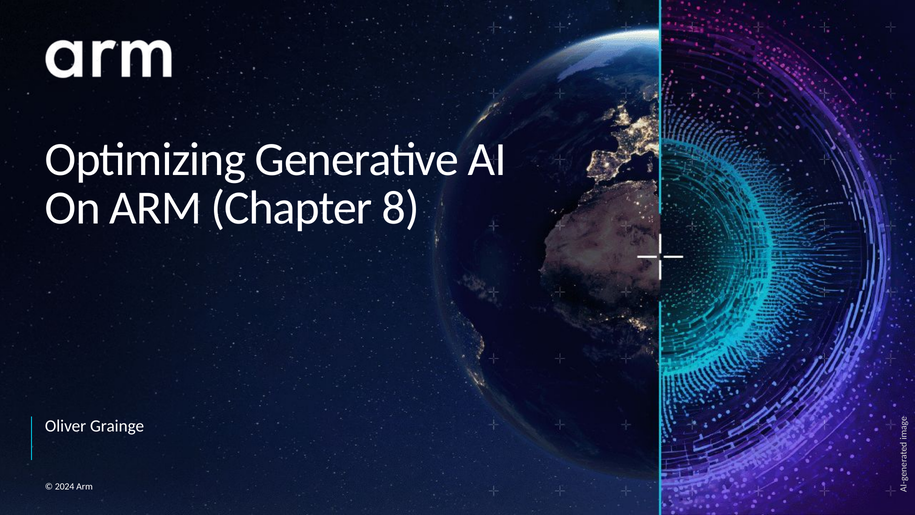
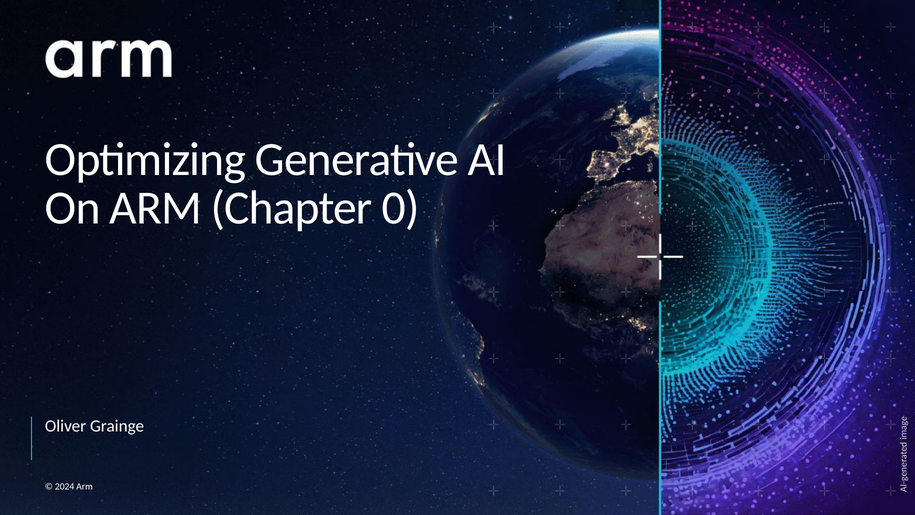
8: 8 -> 0 (401, 208)
